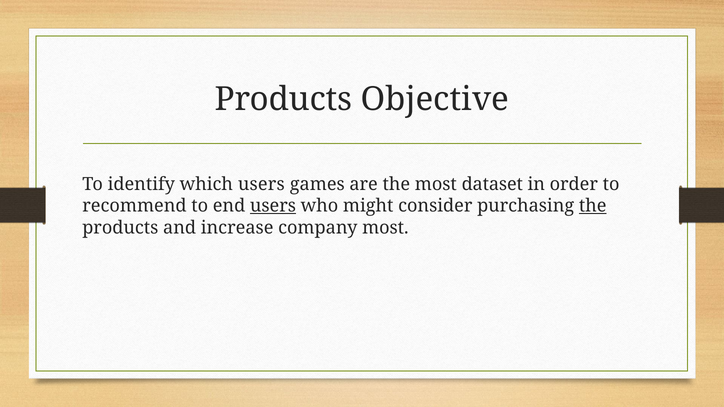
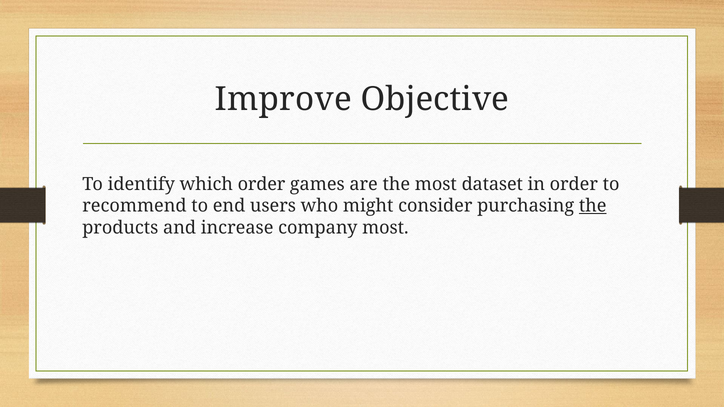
Products: Products -> Improve (283, 99)
which users: users -> order (261, 184)
users underline: present -> none (273, 206)
